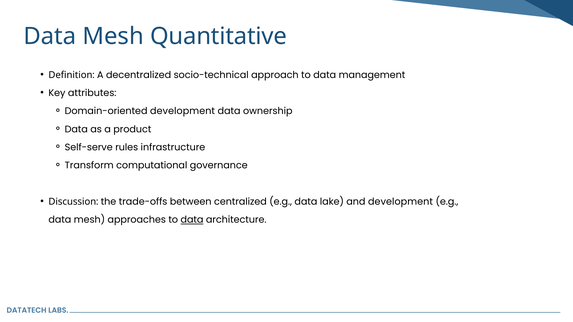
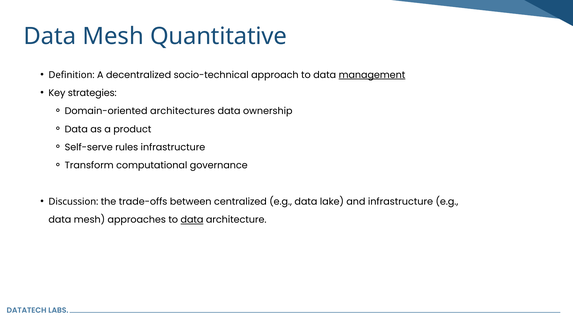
management underline: none -> present (372, 75)
attributes: attributes -> strategies (92, 93)
Domain-oriented development: development -> architectures (183, 111)
and development: development -> infrastructure (401, 202)
